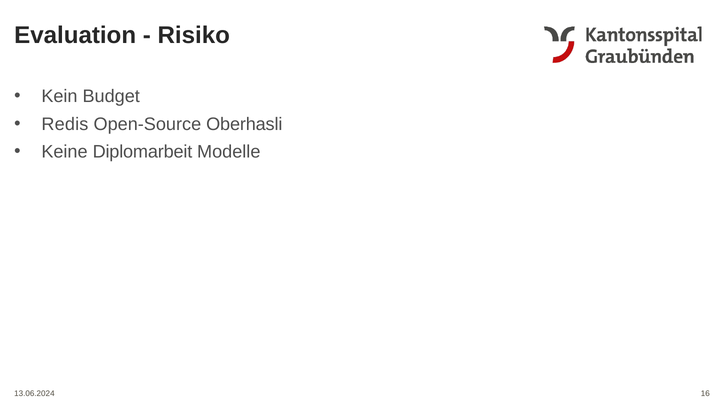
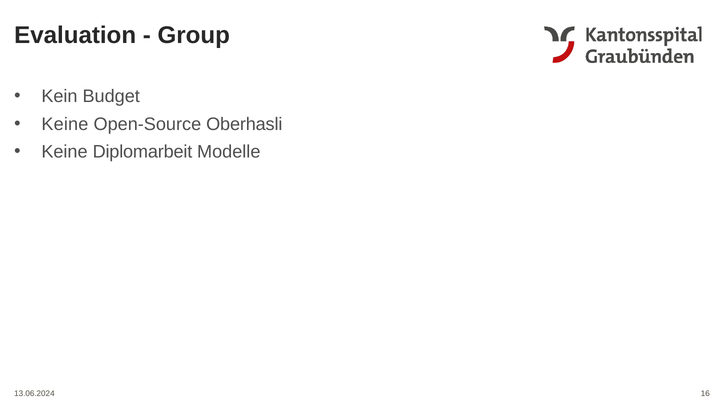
Risiko: Risiko -> Group (194, 35)
Redis: Redis -> Keine (65, 124)
